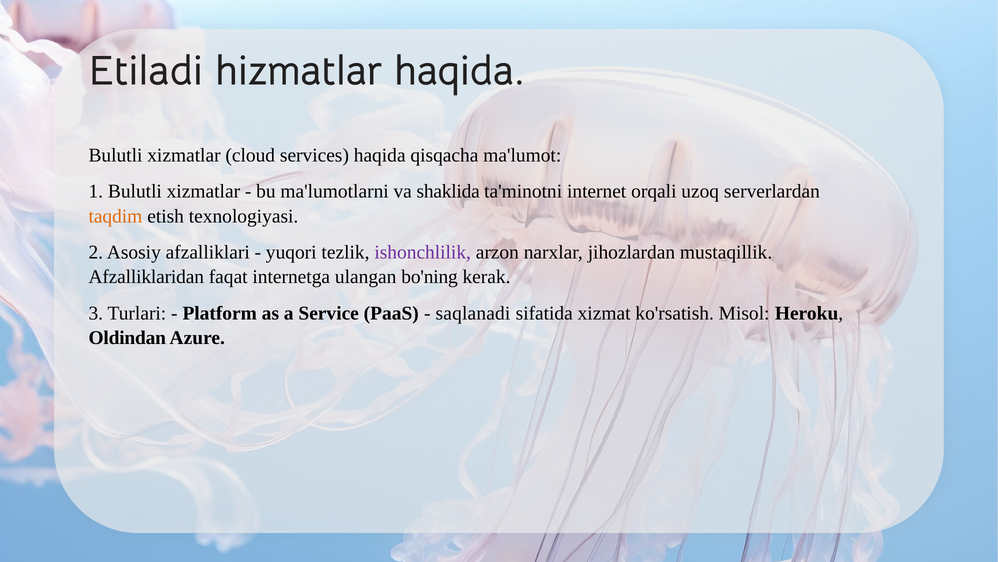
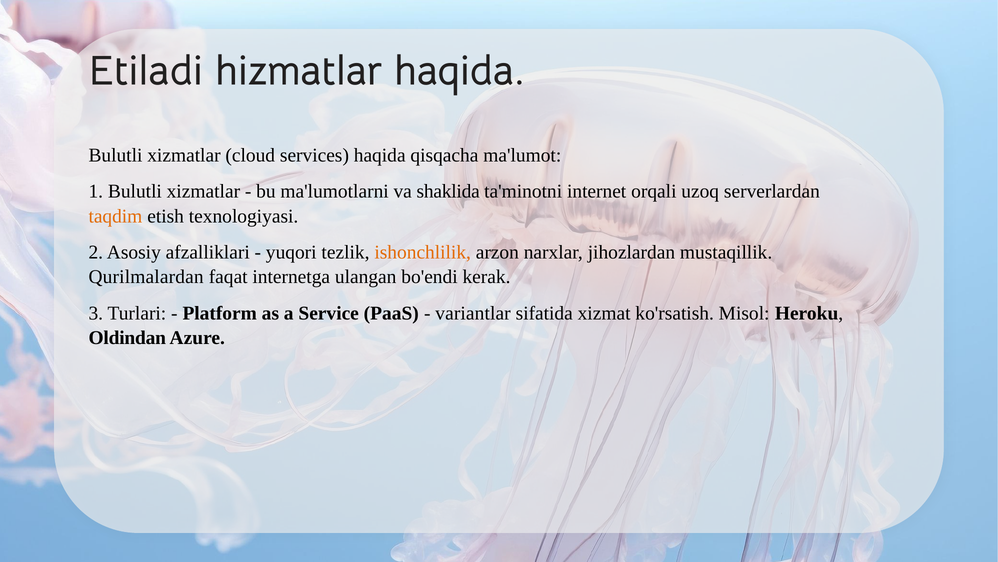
ishonchlilik colour: purple -> orange (423, 252)
Afzalliklaridan: Afzalliklaridan -> Qurilmalardan (146, 277)
bo'ning: bo'ning -> bo'endi (429, 277)
saqlanadi: saqlanadi -> variantlar (473, 313)
